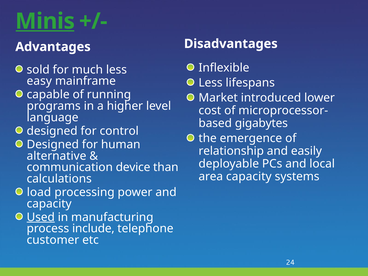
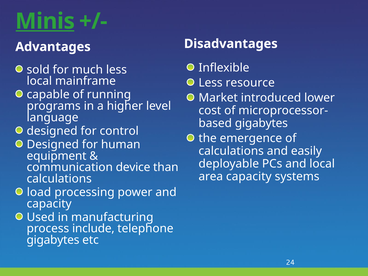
easy: easy -> local (39, 81)
lifespans: lifespans -> resource (250, 83)
relationship: relationship -> calculations (231, 151)
alternative: alternative -> equipment (57, 156)
Used underline: present -> none (41, 217)
customer: customer -> gigabytes (53, 240)
